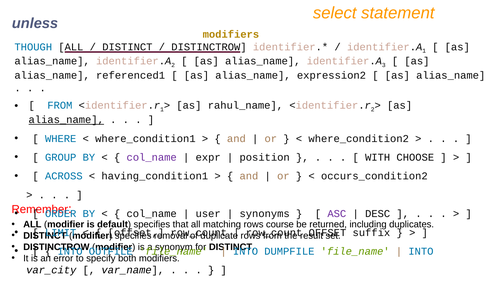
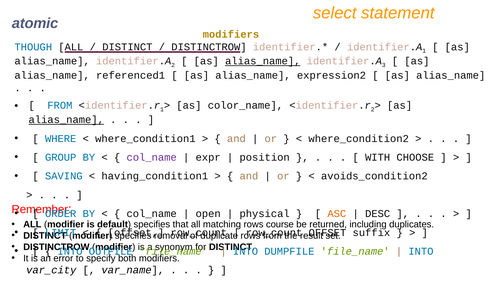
unless: unless -> atomic (35, 23)
alias_name underline: none -> present (263, 61)
rahul_name: rahul_name -> color_name (245, 105)
ACROSS: ACROSS -> SAVING (64, 176)
occurs_condition2: occurs_condition2 -> avoids_condition2 (374, 176)
user: user -> open (208, 214)
synonyms: synonyms -> physical (265, 214)
ASC colour: purple -> orange (337, 214)
